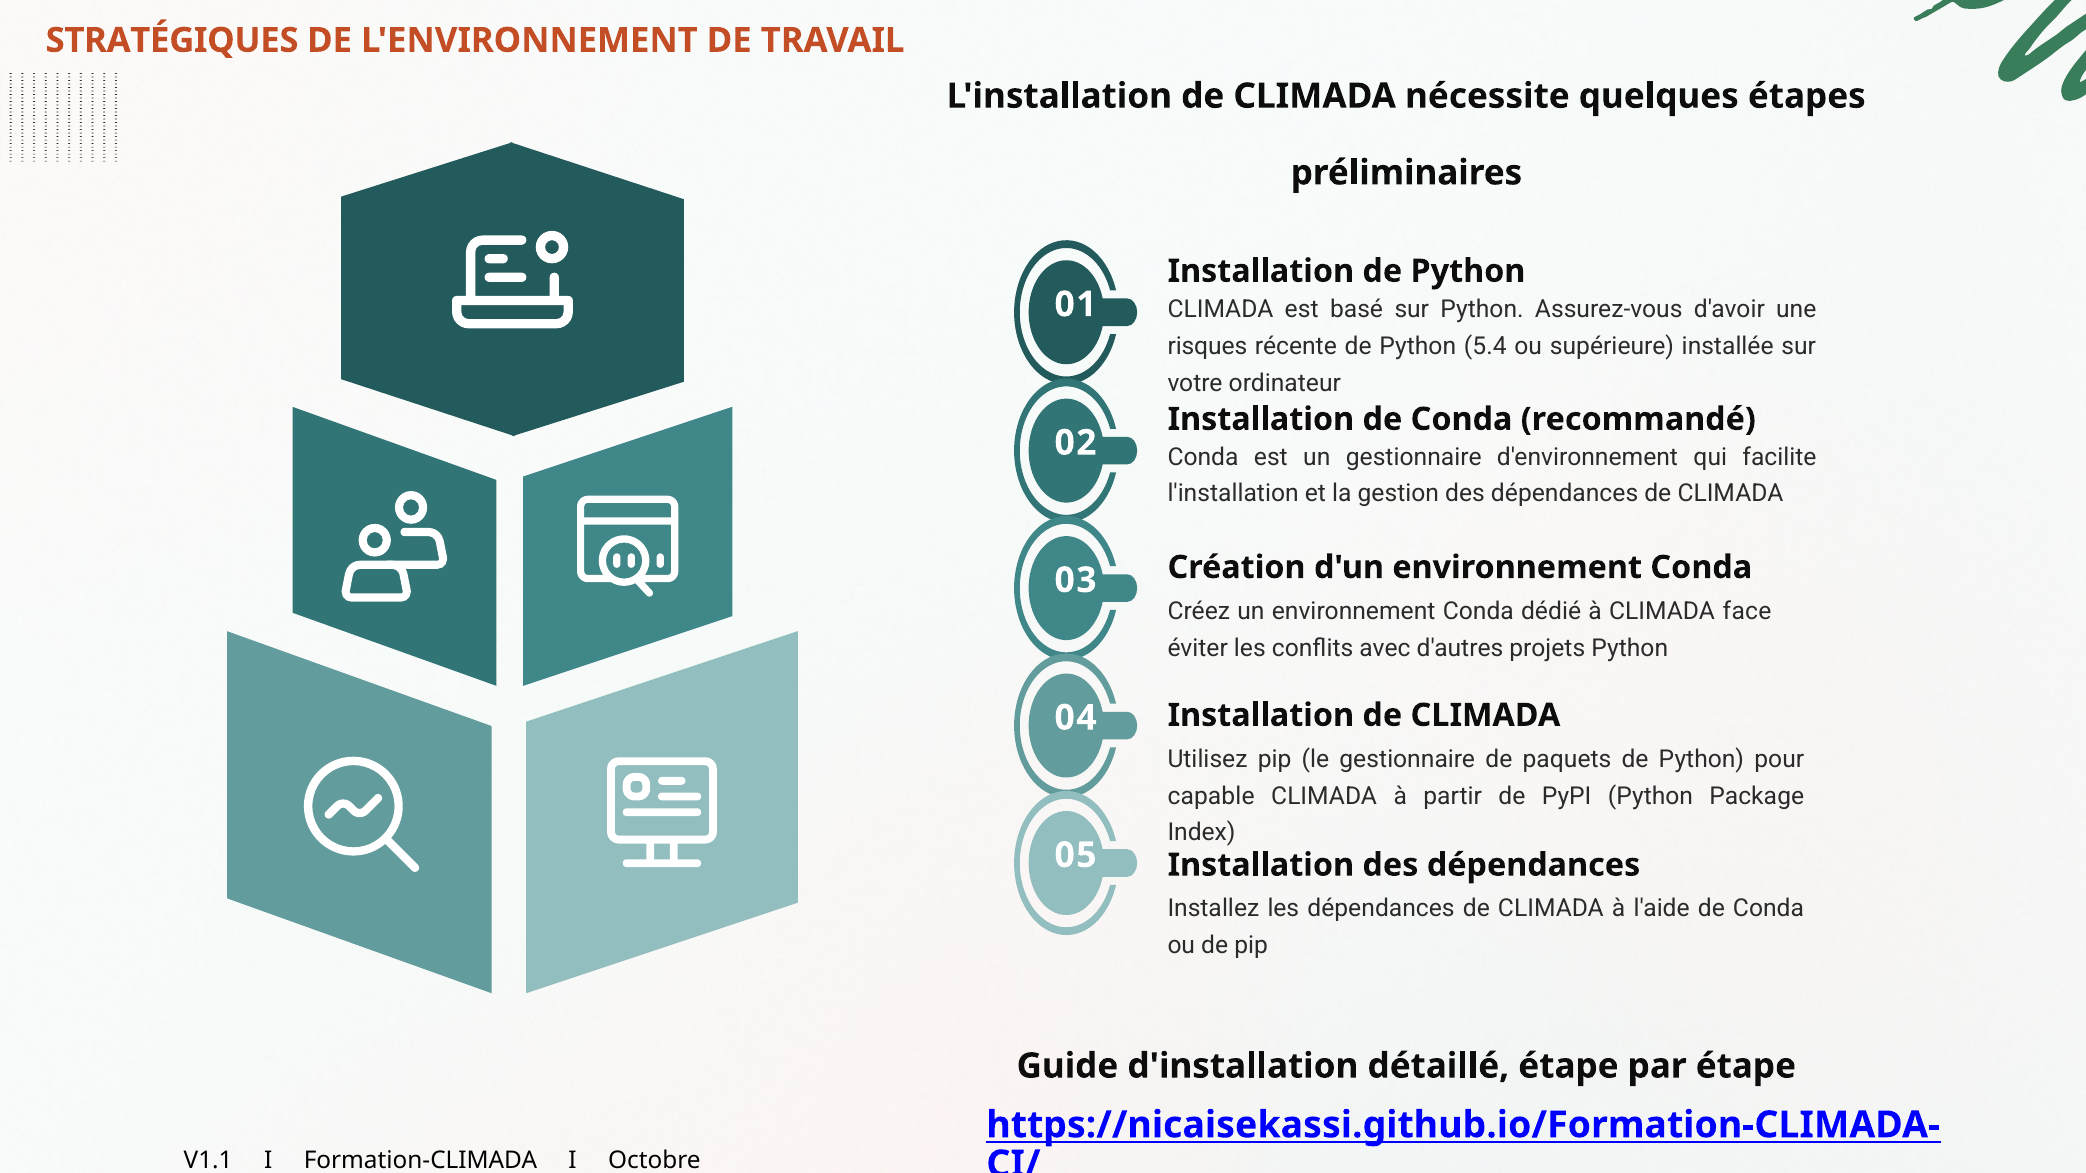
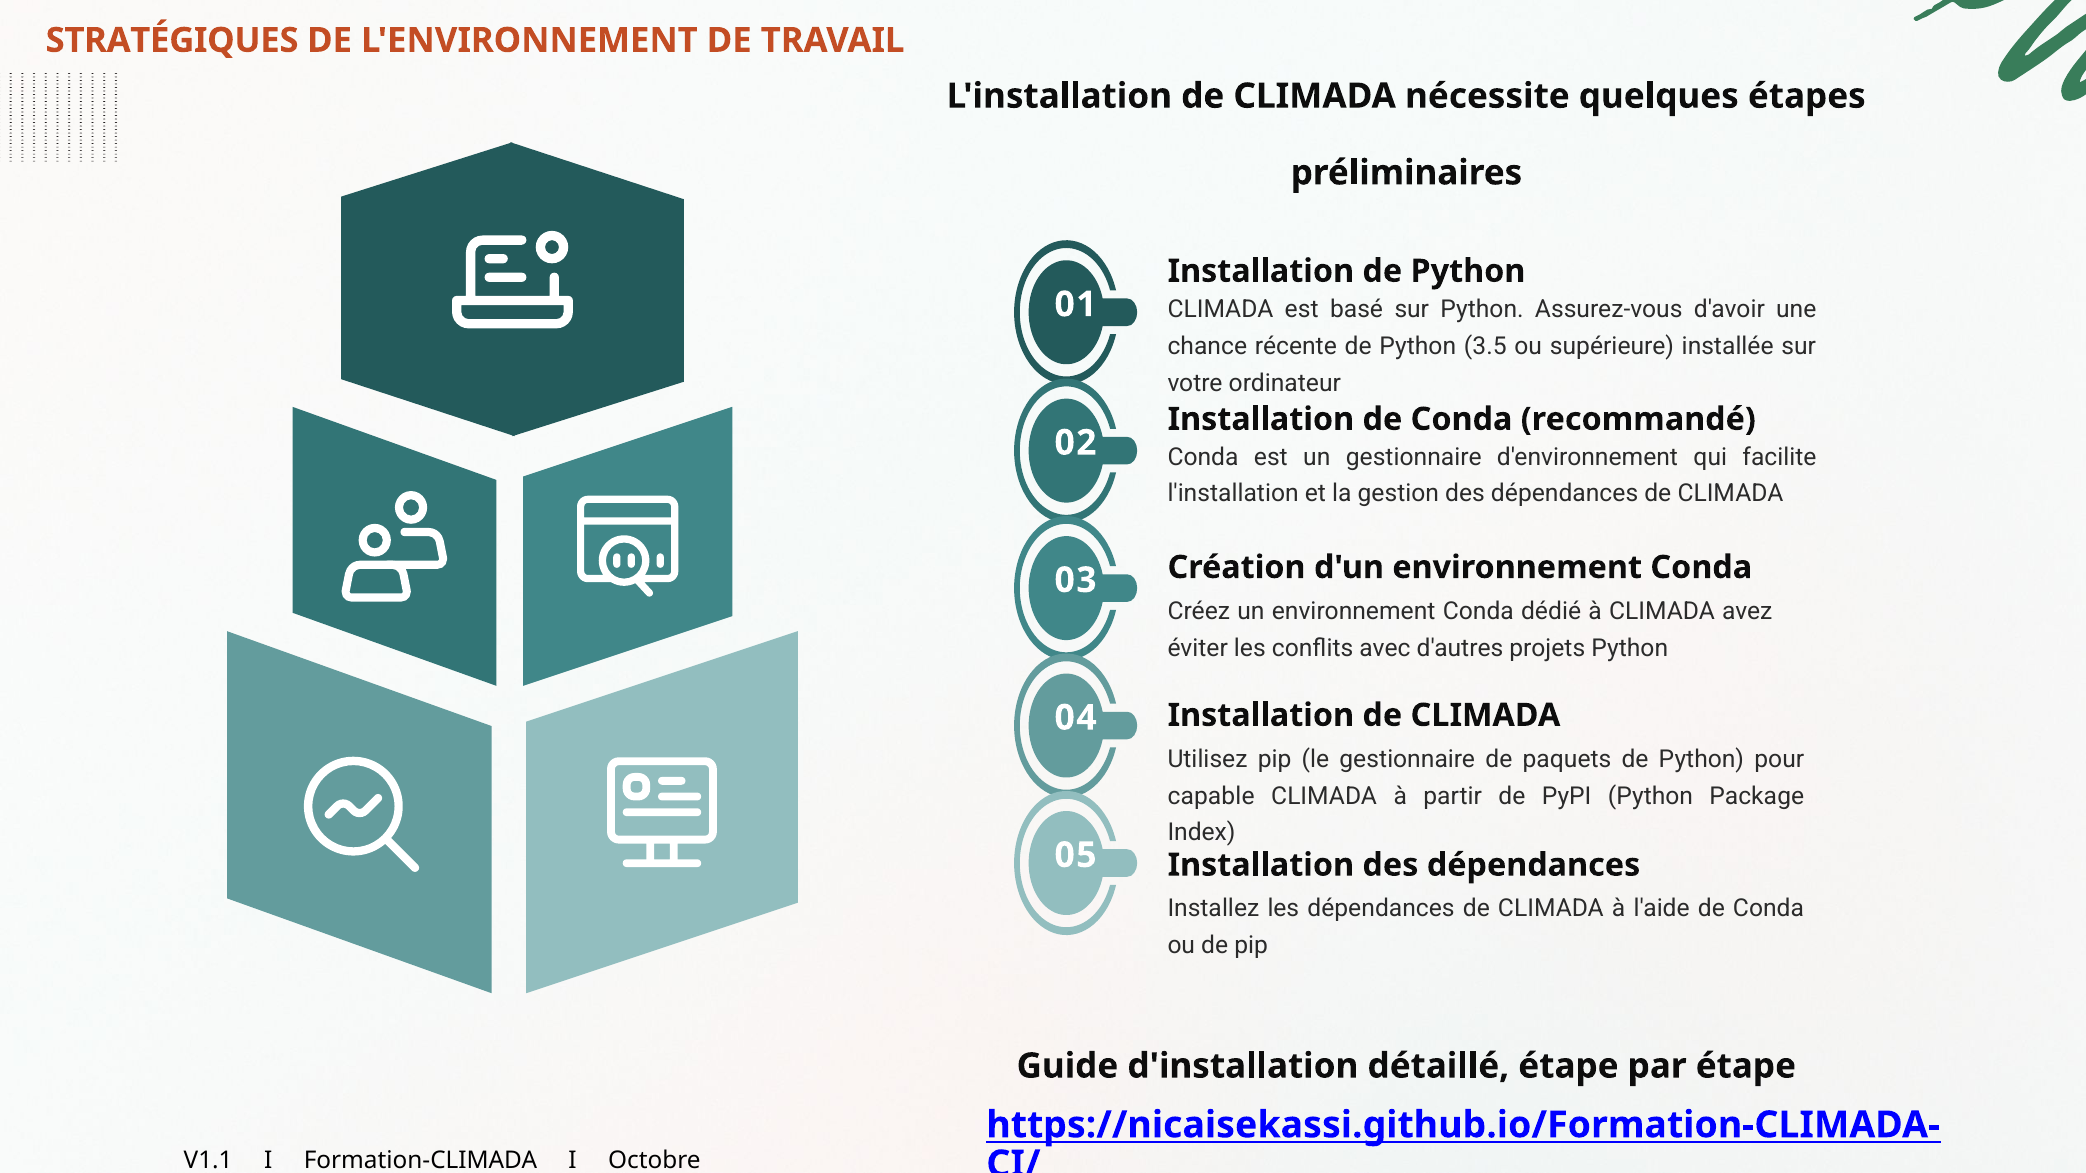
risques: risques -> chance (1207, 346)
5.4: 5.4 -> 3.5 (1485, 346)
face: face -> avez (1747, 611)
